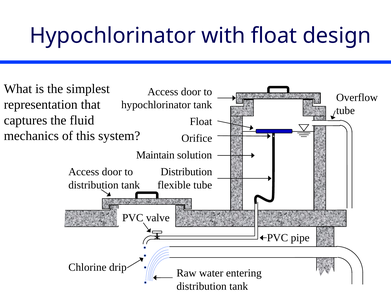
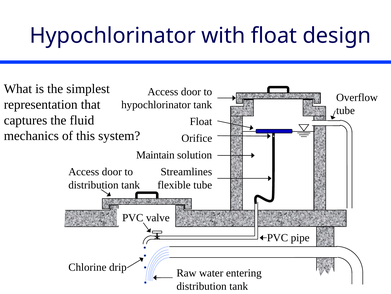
Distribution: Distribution -> Streamlines (186, 171)
